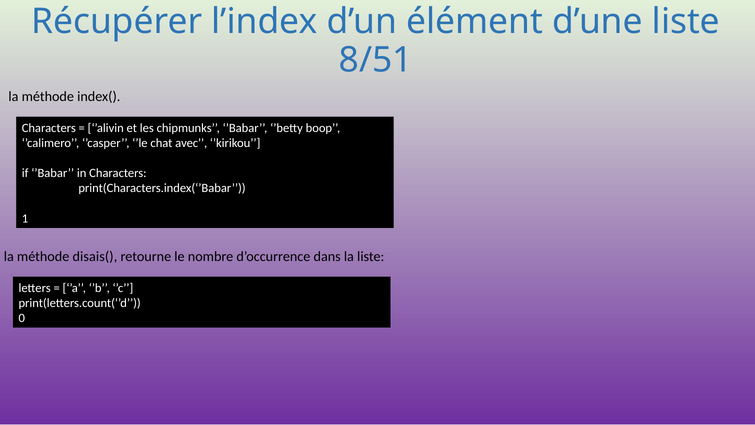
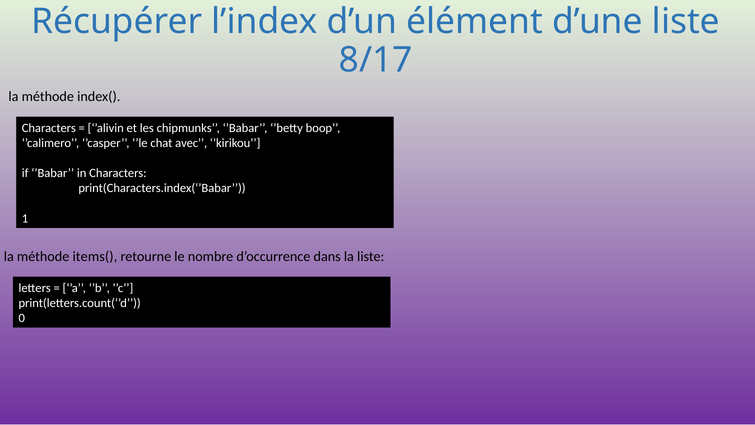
8/51: 8/51 -> 8/17 (376, 60)
disais(: disais( -> items( (95, 257)
